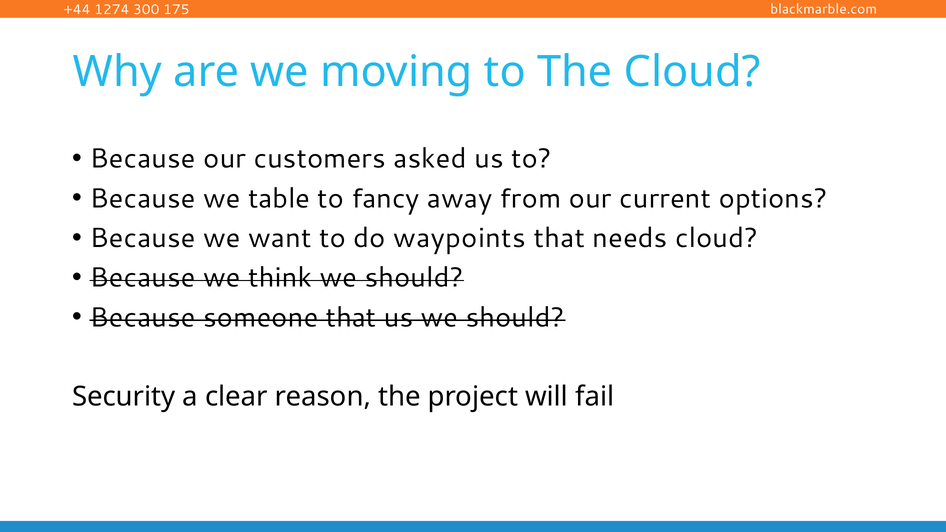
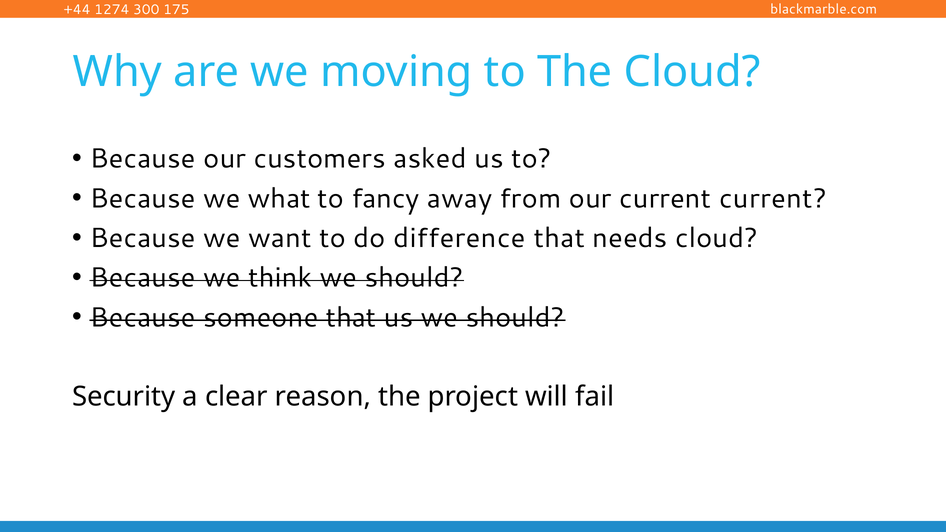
table: table -> what (279, 199)
current options: options -> current (773, 199)
waypoints: waypoints -> difference (459, 238)
